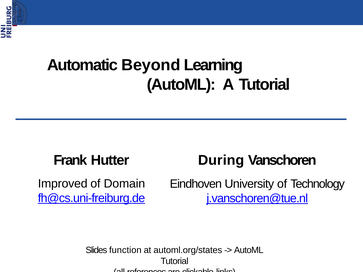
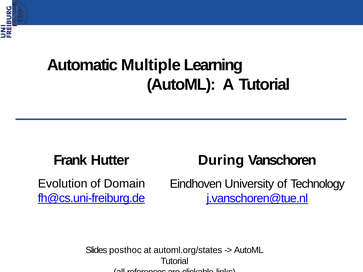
Beyond: Beyond -> Multiple (151, 65)
Improved: Improved -> Evolution (63, 184)
function: function -> posthoc (125, 250)
